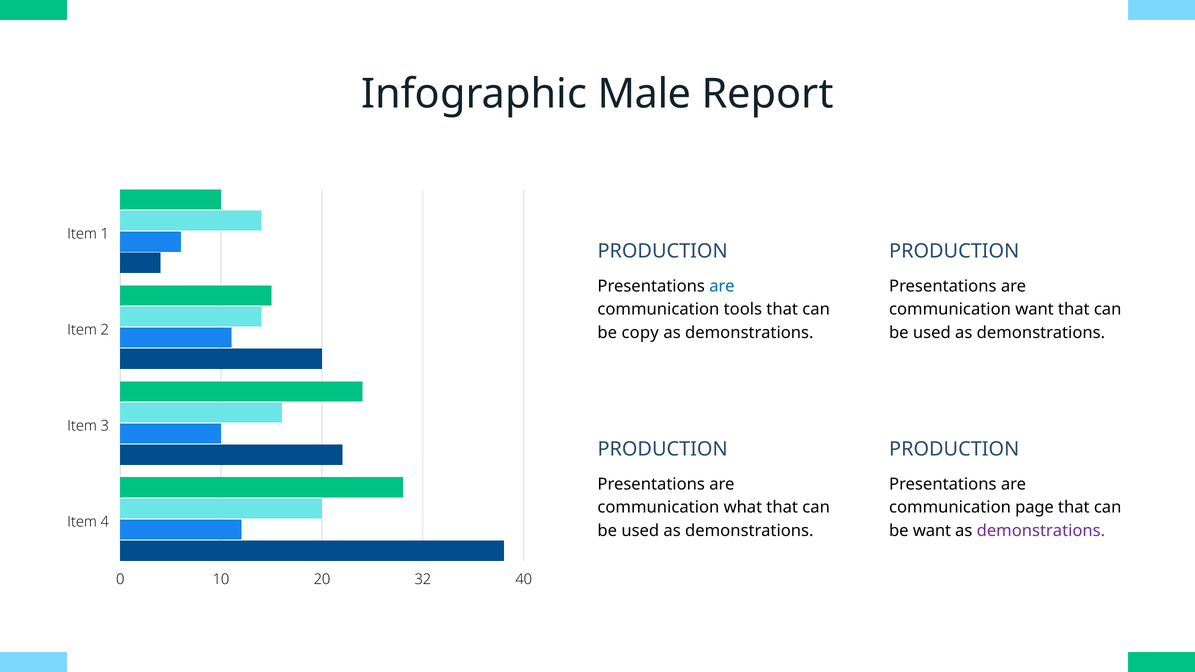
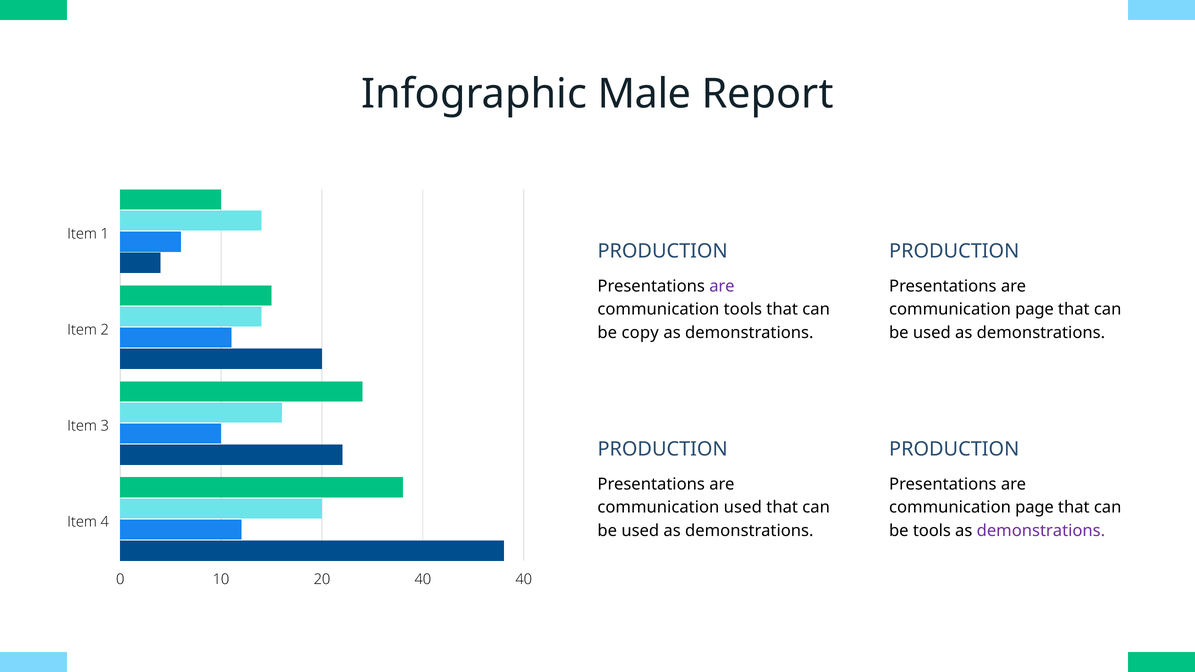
are colour: blue -> purple (722, 286)
want: want -> page (1035, 309)
communication what: what -> used (743, 507)
be want: want -> tools (932, 531)
20 32: 32 -> 40 (423, 580)
